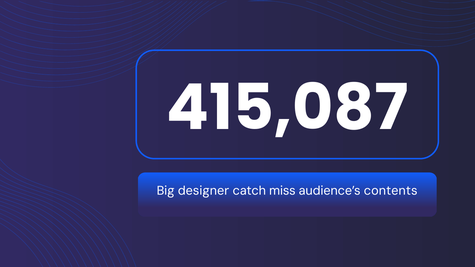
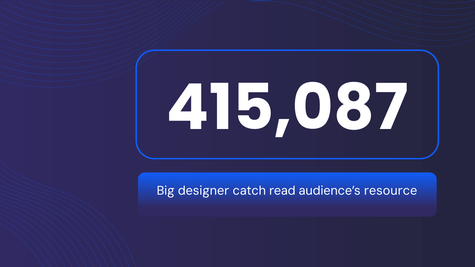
miss: miss -> read (282, 191)
contents: contents -> resource (391, 191)
